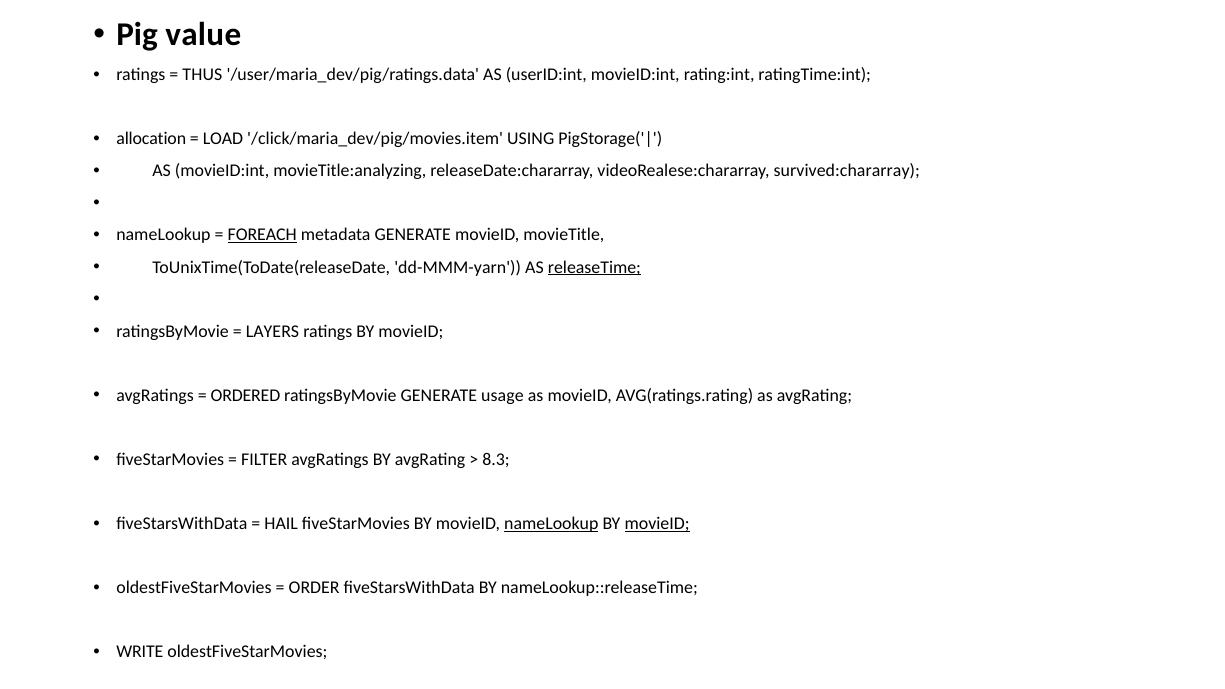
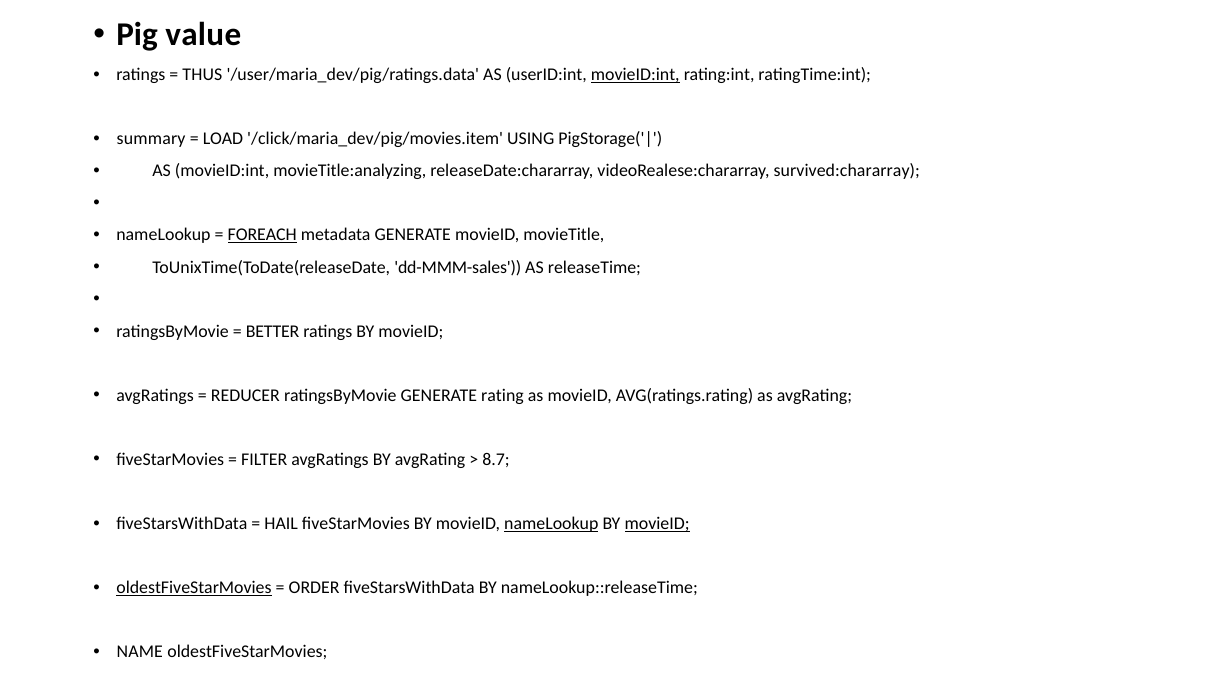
movieID:int underline: none -> present (635, 75)
allocation: allocation -> summary (151, 139)
dd-MMM-yarn: dd-MMM-yarn -> dd-MMM-sales (458, 267)
releaseTime underline: present -> none (594, 267)
LAYERS: LAYERS -> BETTER (273, 331)
ORDERED: ORDERED -> REDUCER (245, 395)
usage: usage -> rating (502, 395)
8.3: 8.3 -> 8.7 (496, 460)
oldestFiveStarMovies underline: none -> present (194, 588)
WRITE: WRITE -> NAME (140, 652)
